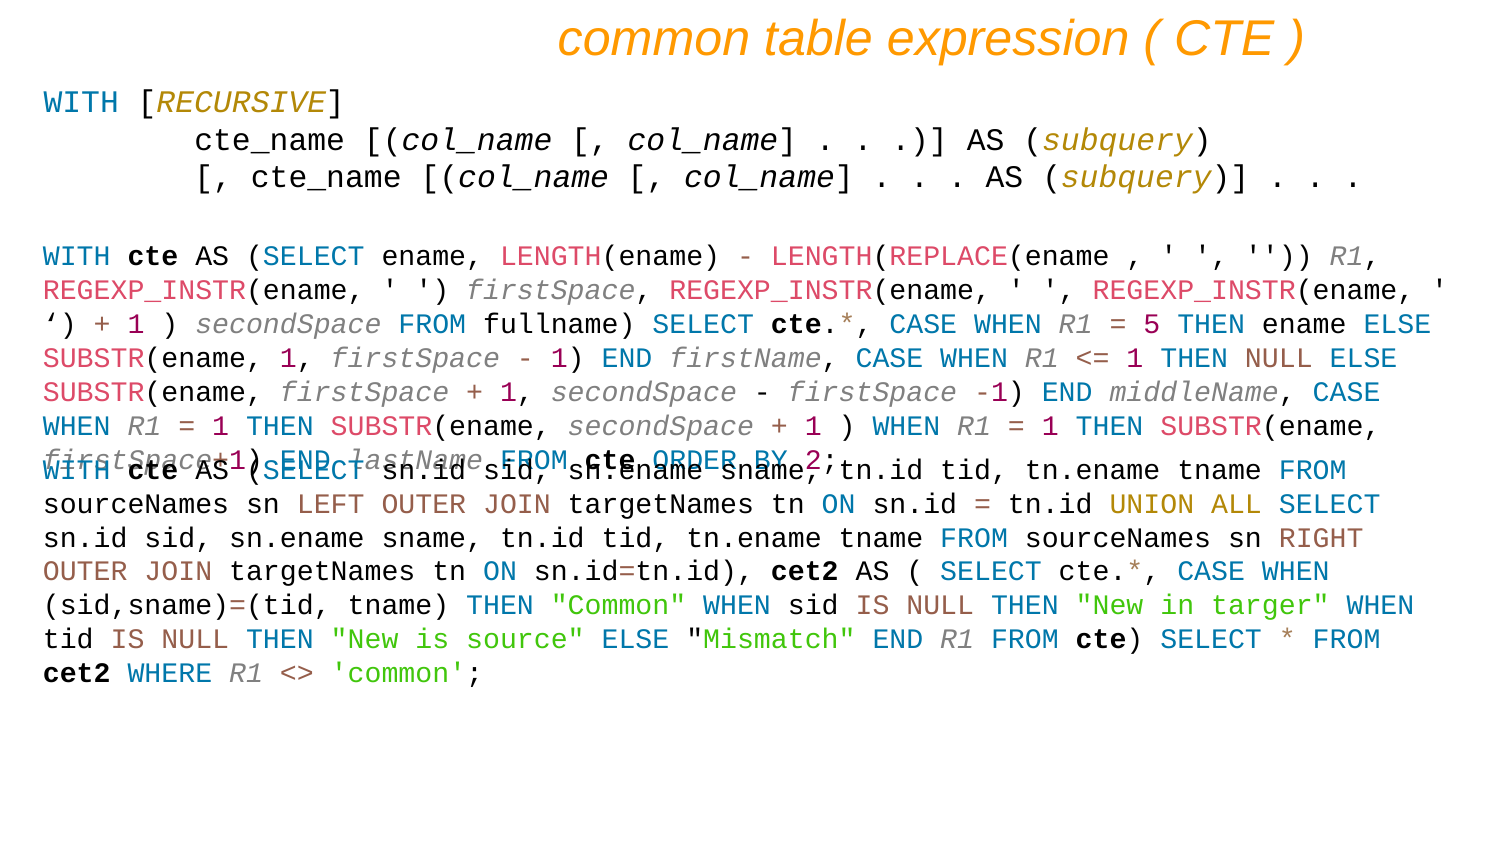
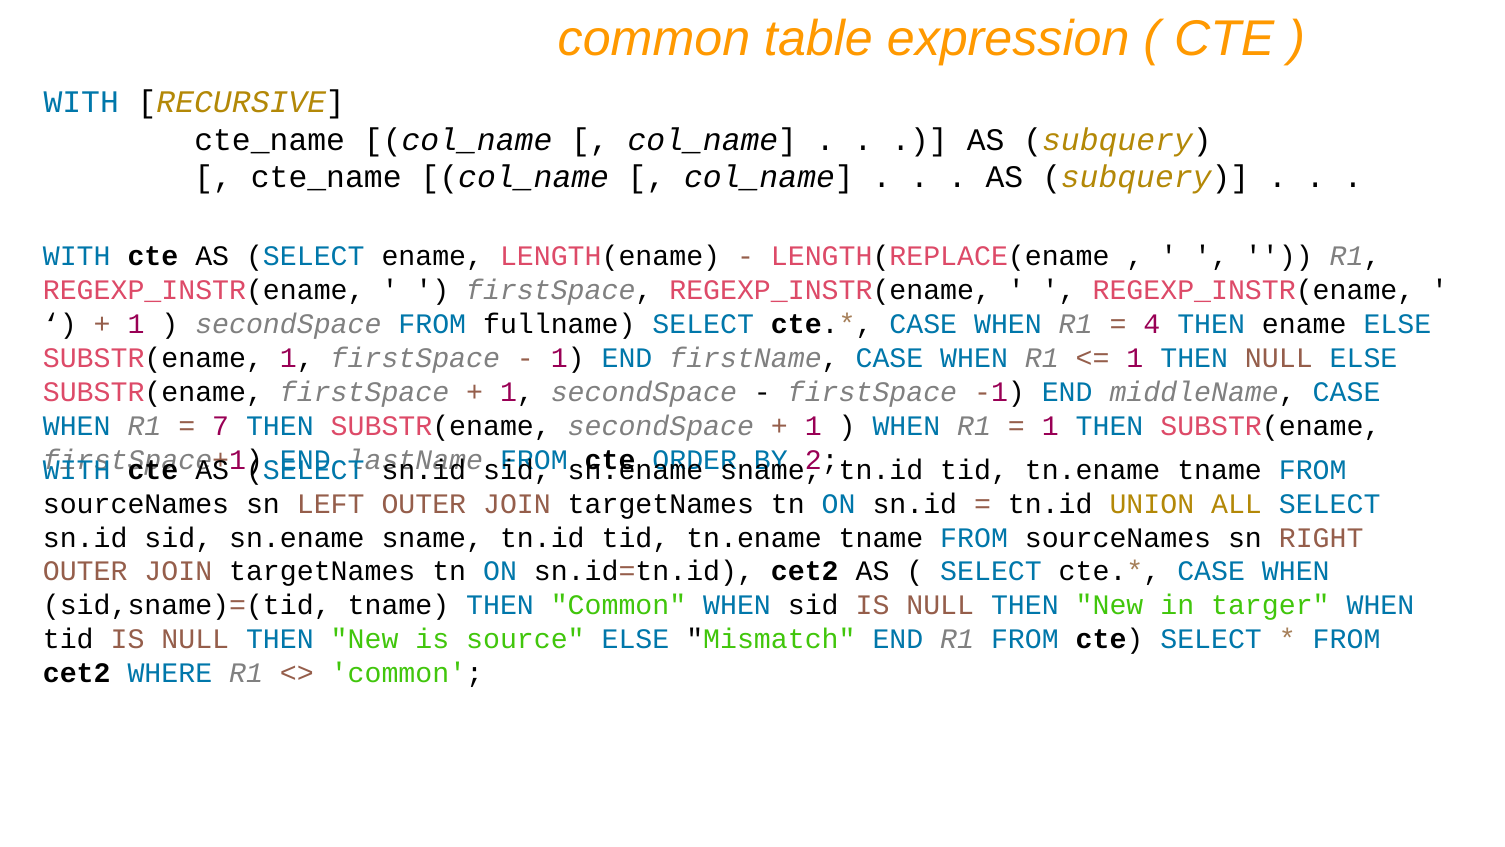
5: 5 -> 4 (1152, 324)
1: 1 -> 7 (221, 426)
